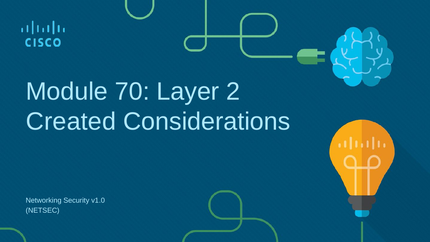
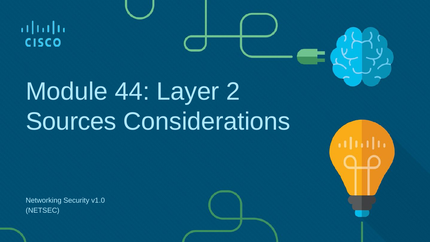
70: 70 -> 44 (132, 91)
Created: Created -> Sources (71, 122)
